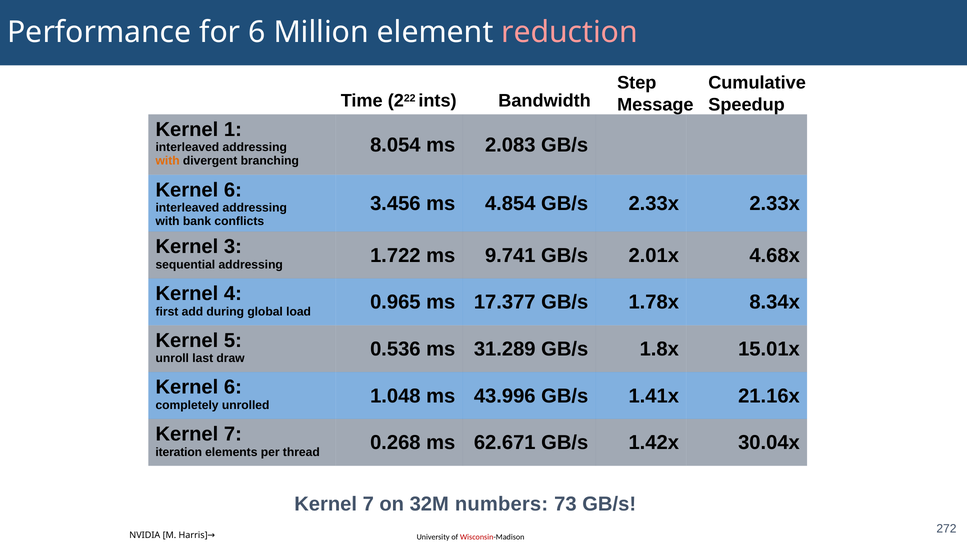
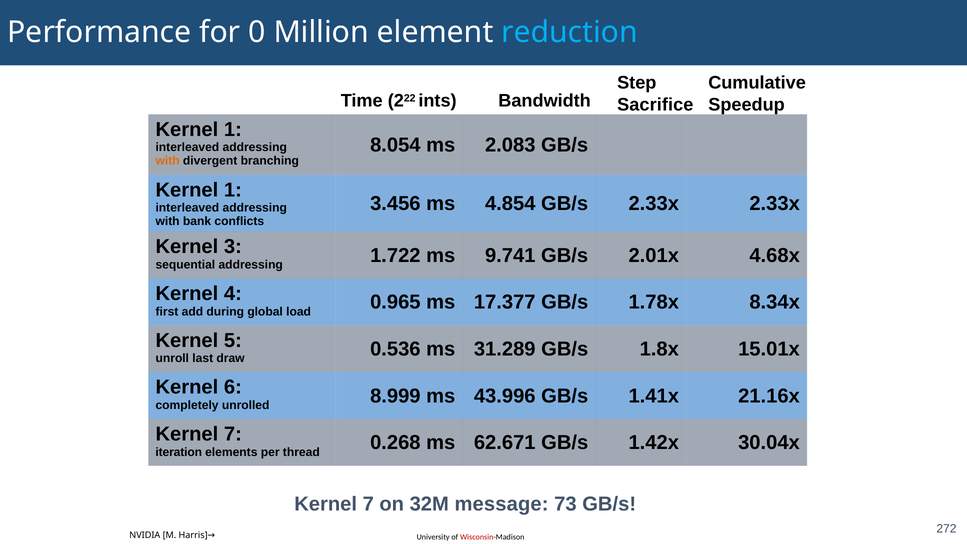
for 6: 6 -> 0 (257, 32)
reduction colour: pink -> light blue (570, 32)
Message: Message -> Sacrifice (655, 105)
6: 6 -> 1 (233, 190)
1.048: 1.048 -> 8.999 (395, 396)
numbers: numbers -> message (502, 504)
